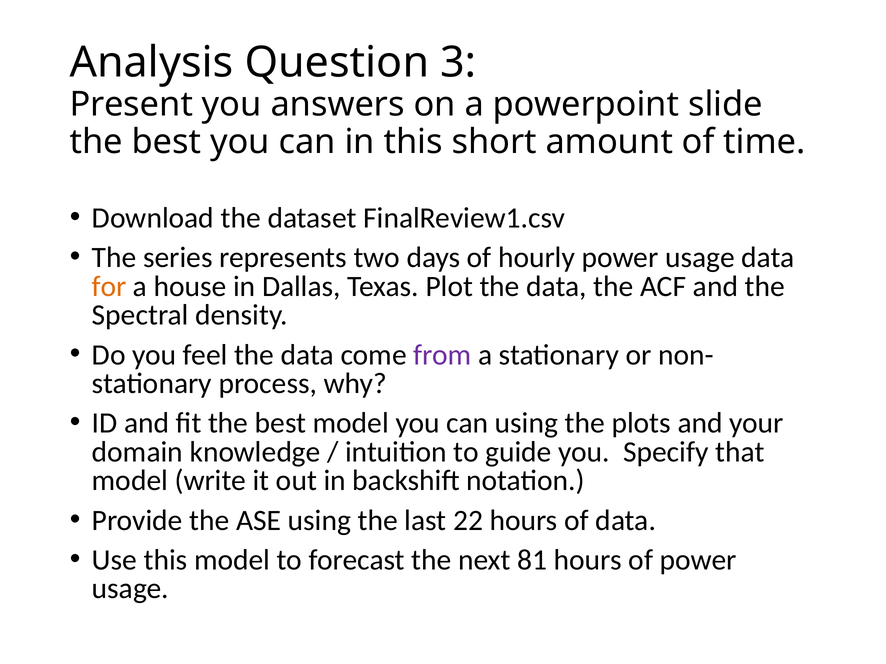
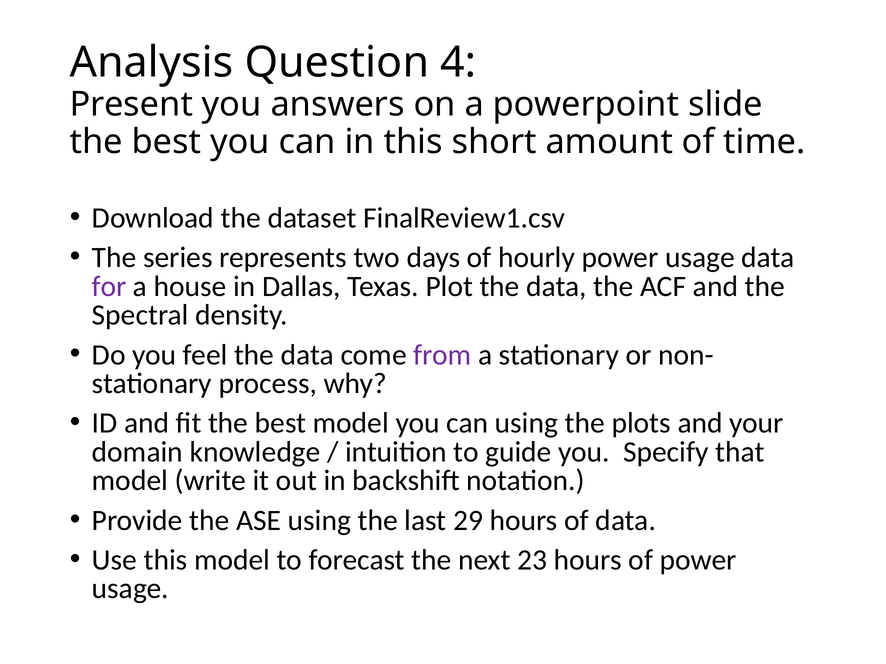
3: 3 -> 4 (458, 63)
for colour: orange -> purple (109, 287)
22: 22 -> 29 (468, 521)
81: 81 -> 23 (532, 560)
